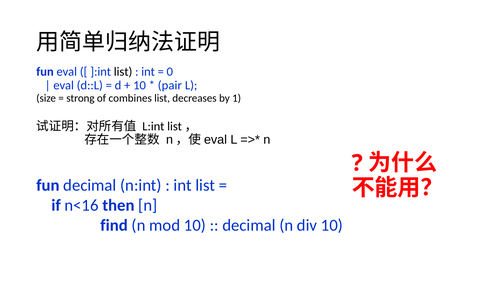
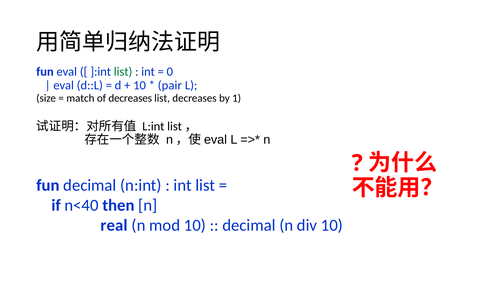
list colour: black -> green (123, 72)
strong: strong -> match (80, 98)
of combines: combines -> decreases (130, 98)
n<16: n<16 -> n<40 (82, 205)
find: find -> real (114, 225)
